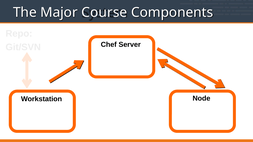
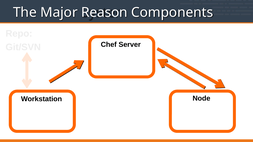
Course: Course -> Reason (104, 12)
